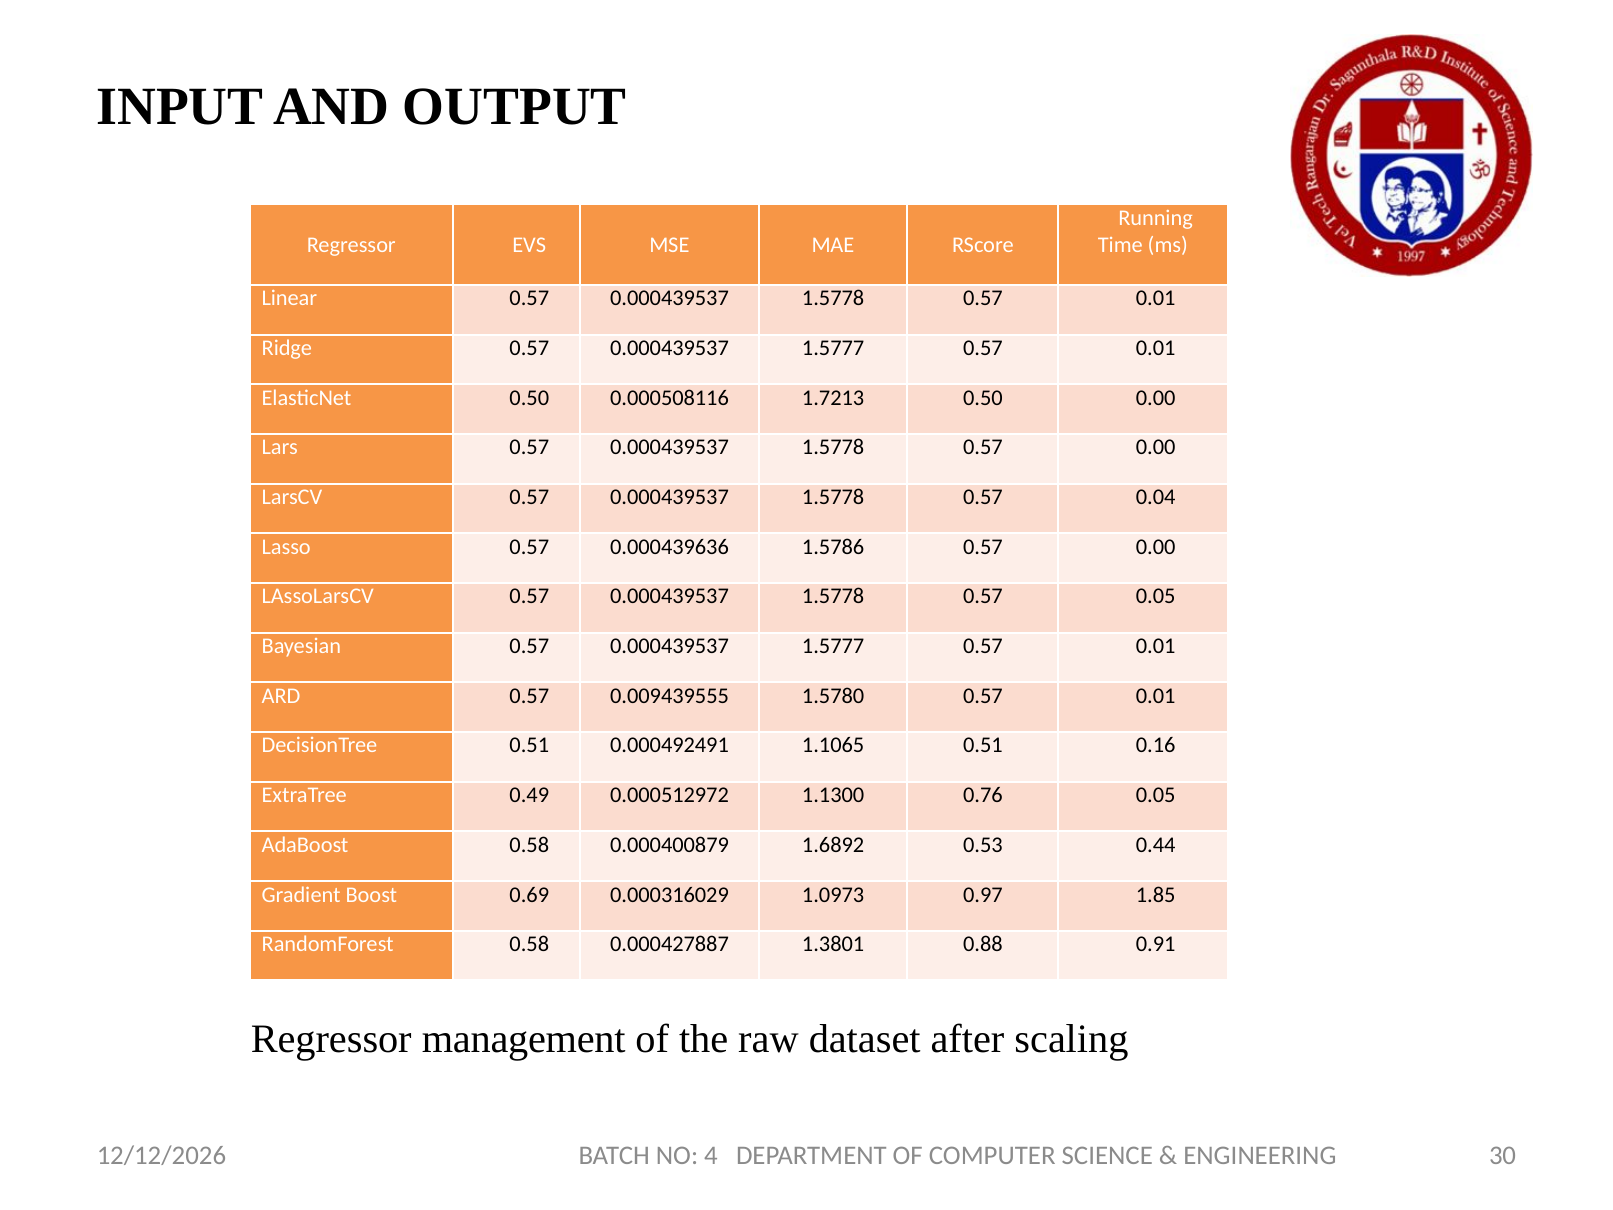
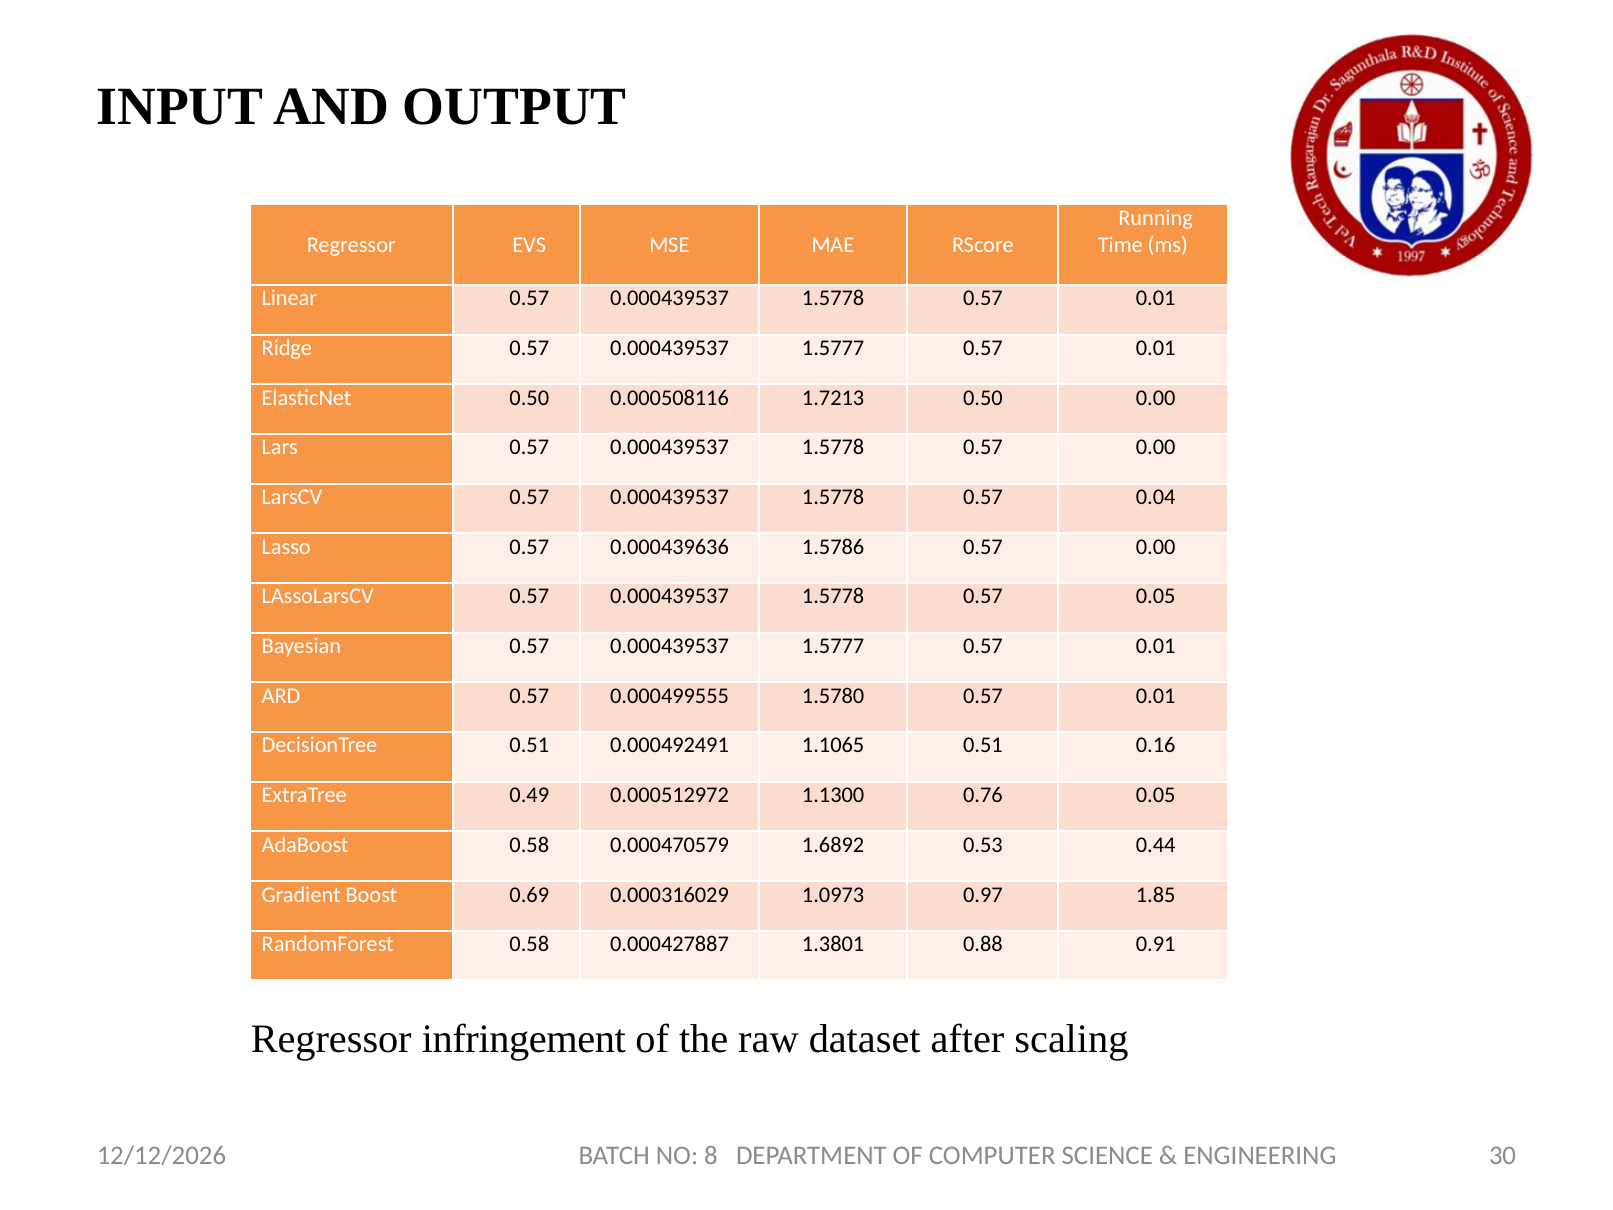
0.009439555: 0.009439555 -> 0.000499555 (670, 696)
0.000400879: 0.000400879 -> 0.000470579 (670, 845)
management: management -> infringement (524, 1039)
4: 4 -> 8 (711, 1155)
